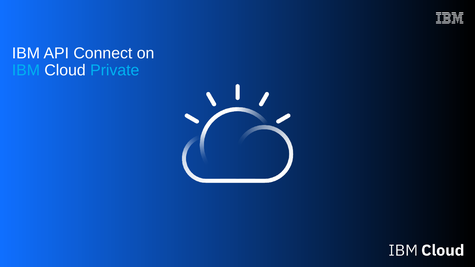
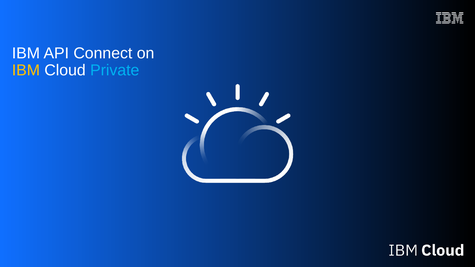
IBM colour: light blue -> yellow (26, 70)
